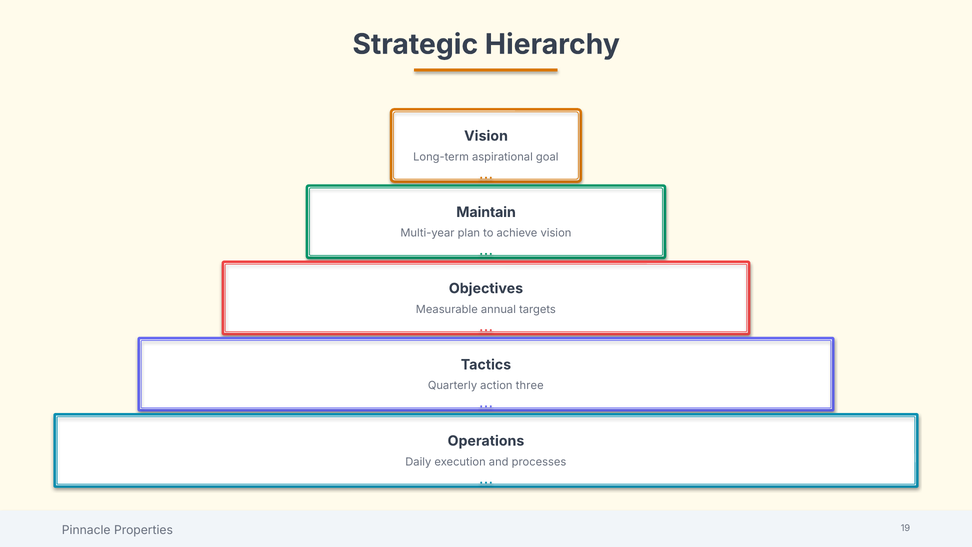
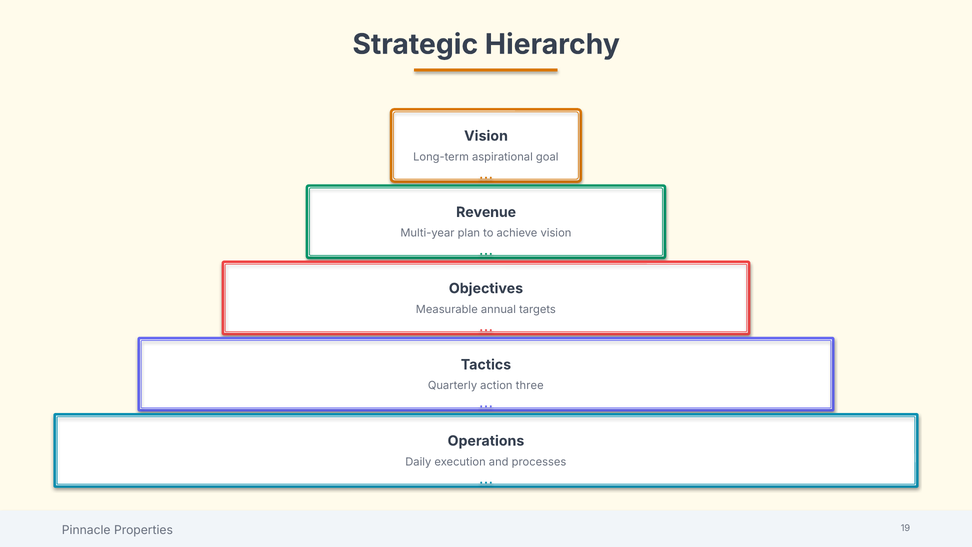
Maintain: Maintain -> Revenue (486, 212)
